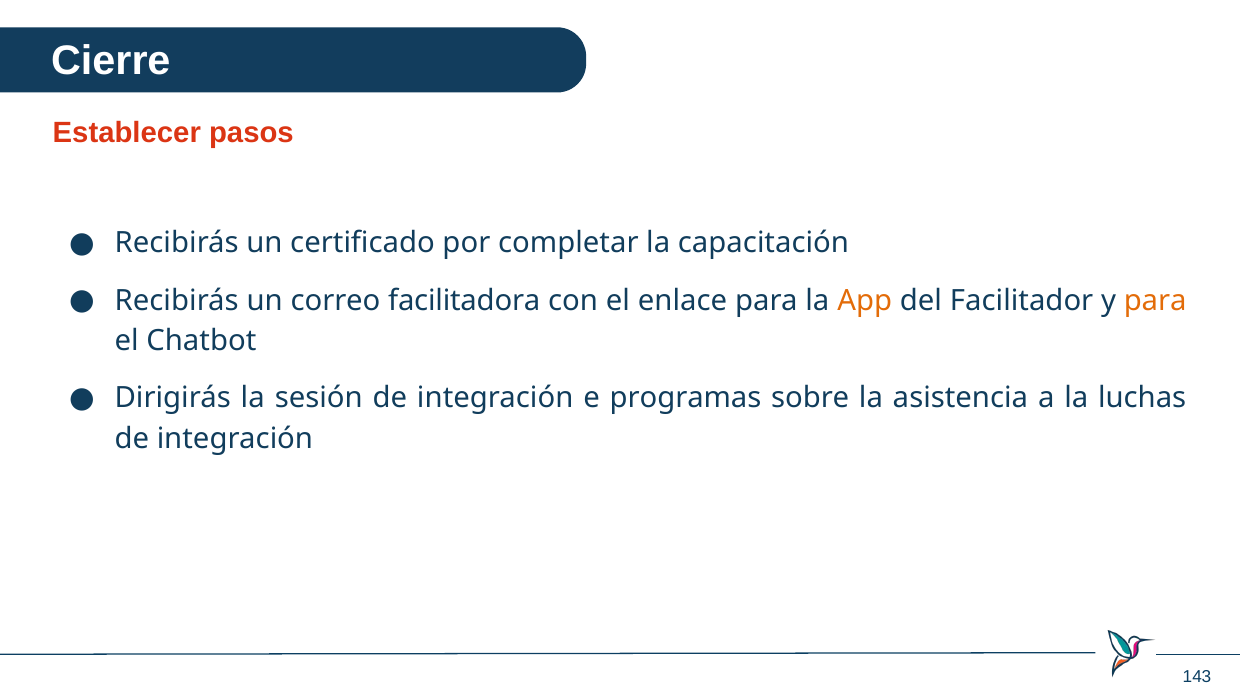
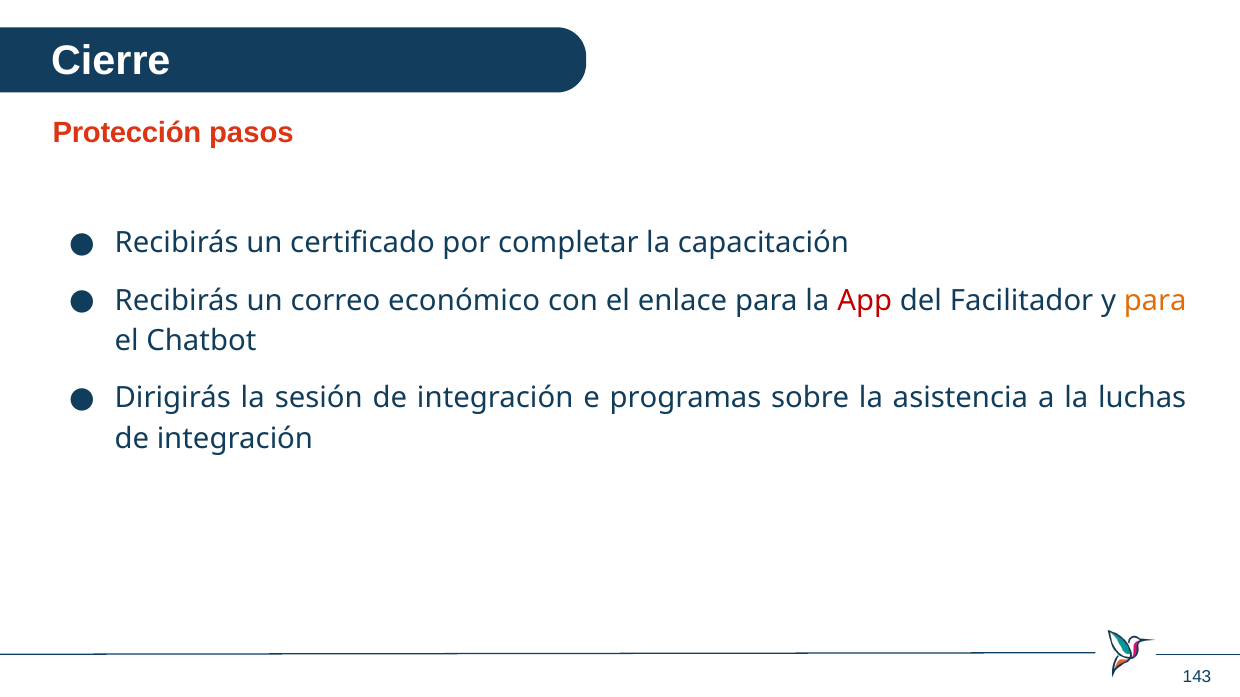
Establecer: Establecer -> Protección (127, 133)
facilitadora: facilitadora -> económico (464, 301)
App colour: orange -> red (865, 301)
